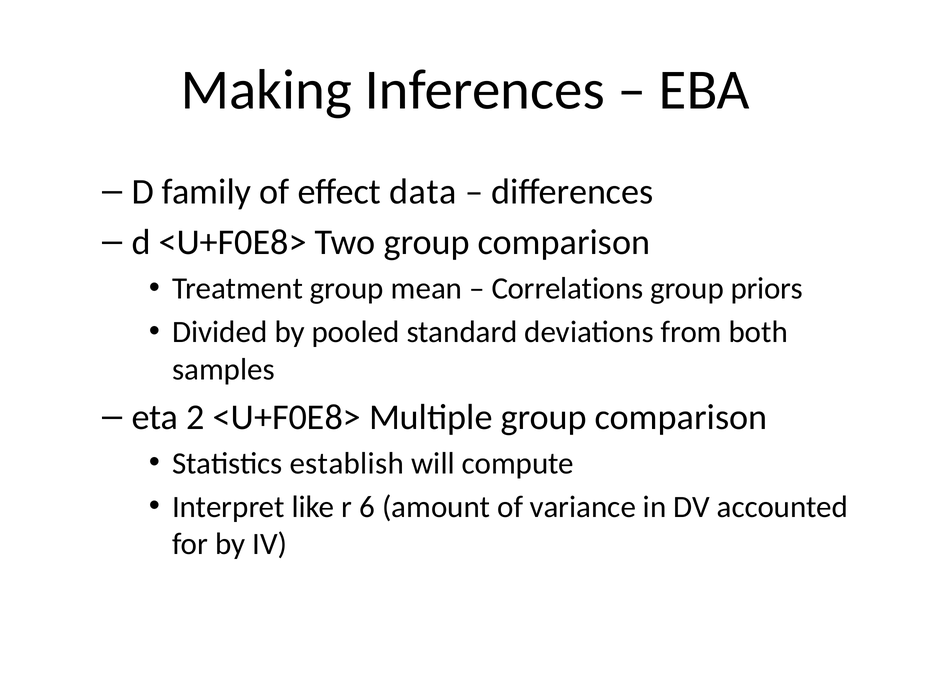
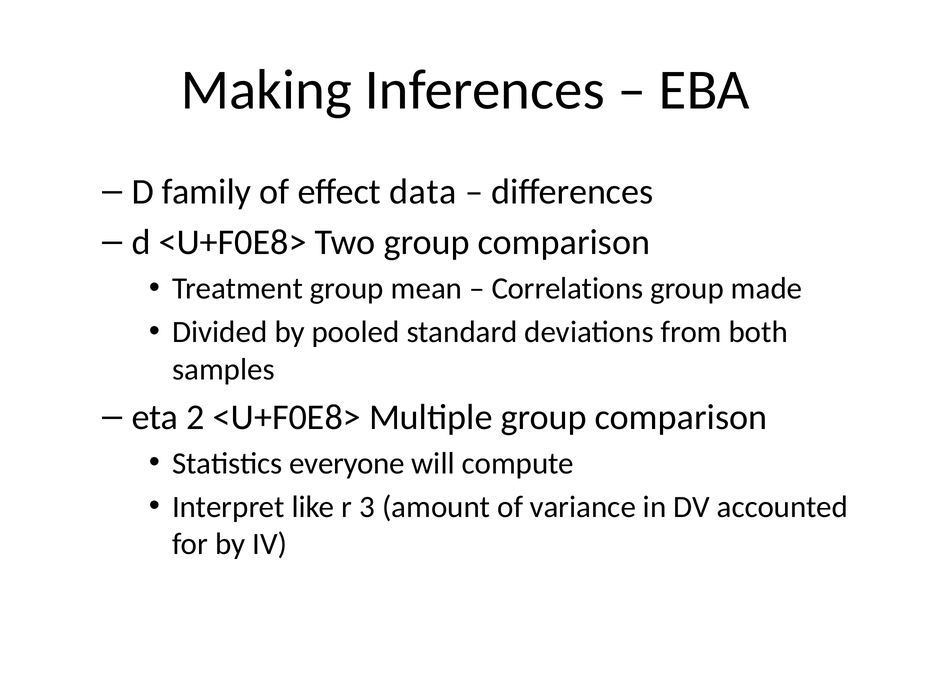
priors: priors -> made (767, 289)
establish: establish -> everyone (347, 464)
6: 6 -> 3 (367, 507)
